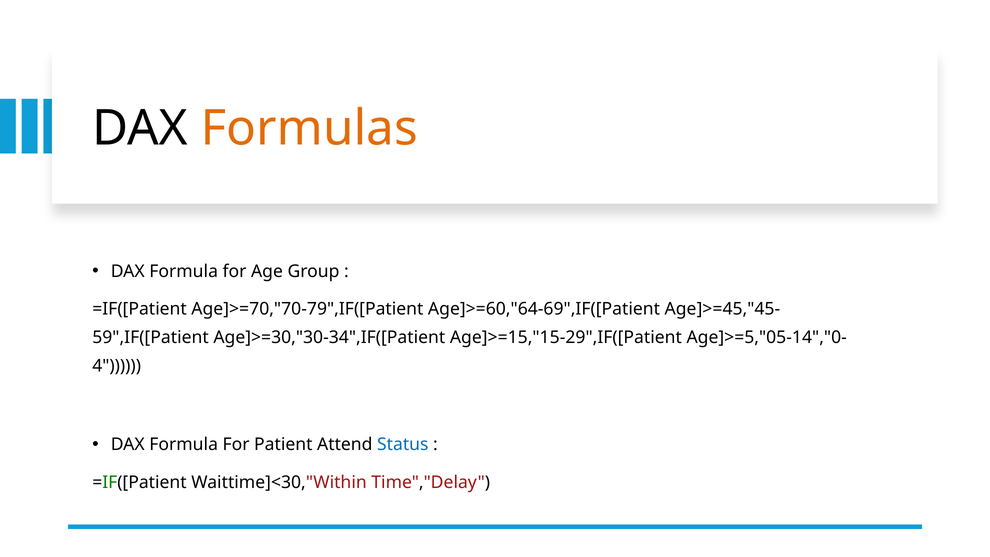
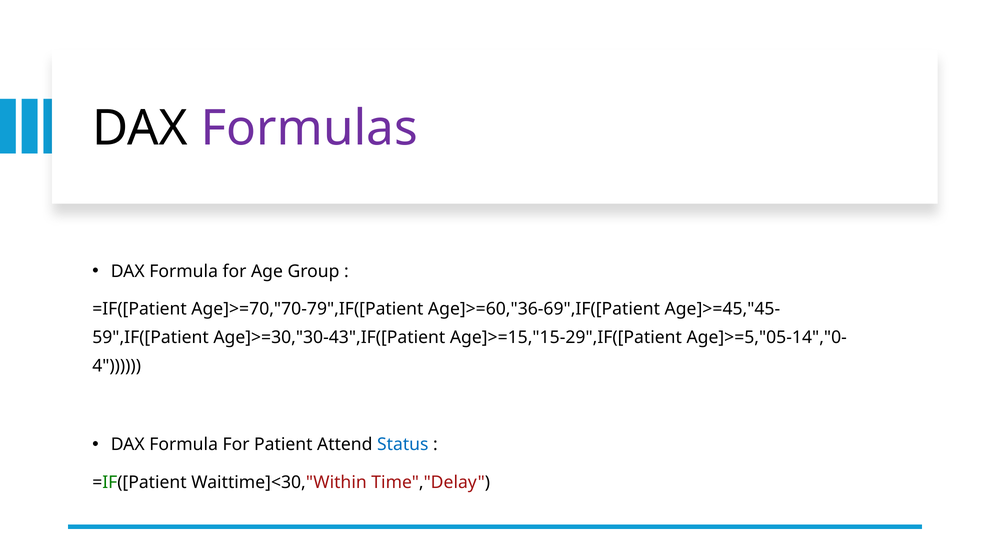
Formulas colour: orange -> purple (309, 129)
Age]>=60,"64-69",IF([Patient: Age]>=60,"64-69",IF([Patient -> Age]>=60,"36-69",IF([Patient (544, 309)
Age]>=30,"30-34",IF([Patient: Age]>=30,"30-34",IF([Patient -> Age]>=30,"30-43",IF([Patient (329, 338)
